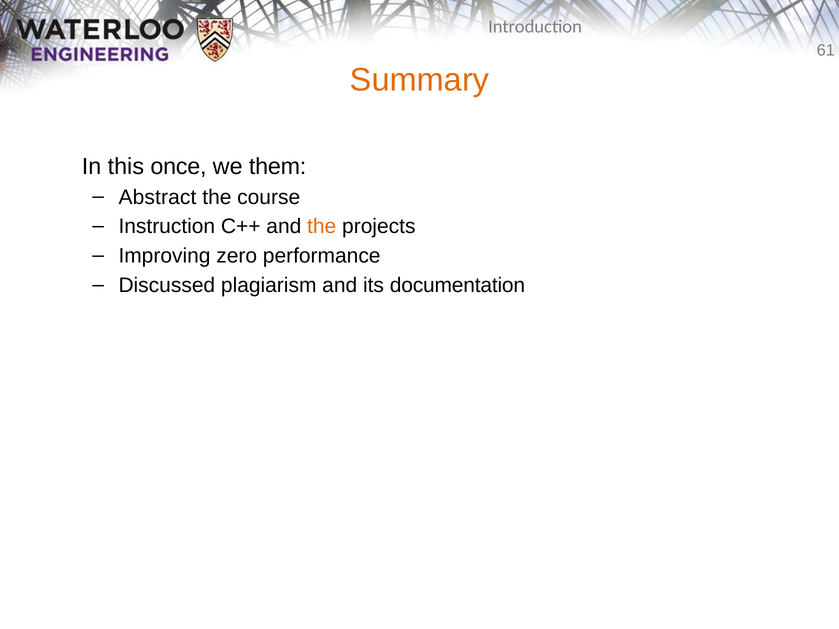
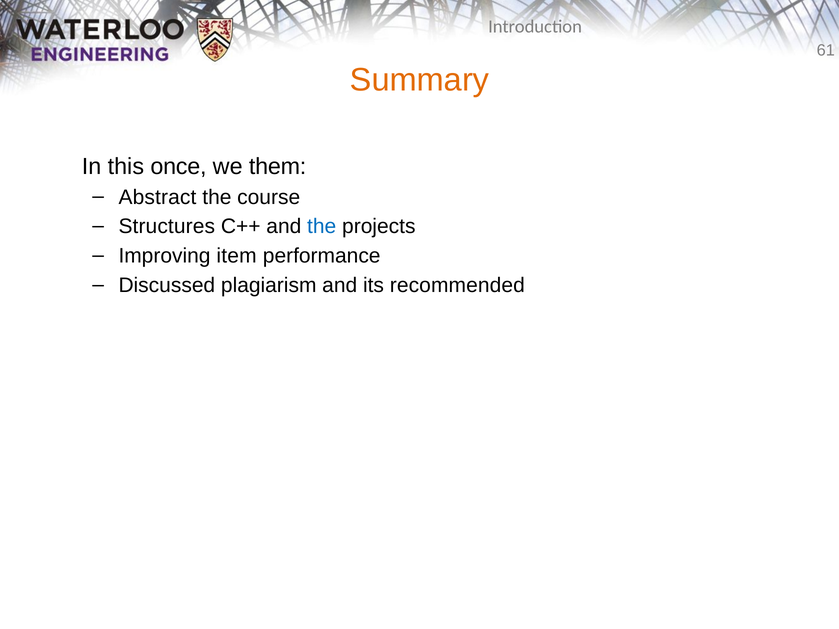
Instruction: Instruction -> Structures (167, 227)
the colour: orange -> blue (322, 227)
zero: zero -> item (237, 256)
documentation: documentation -> recommended (457, 285)
